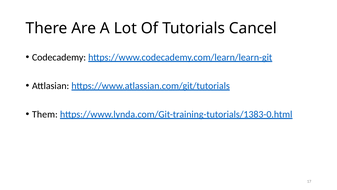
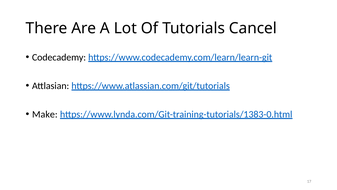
Them: Them -> Make (45, 114)
